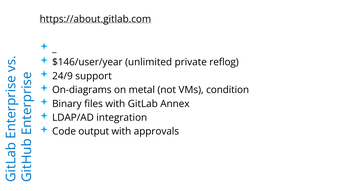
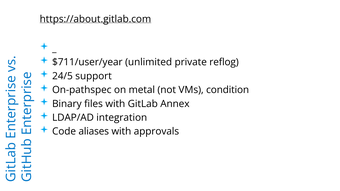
$146/user/year: $146/user/year -> $711/user/year (87, 62)
24/9: 24/9 -> 24/5 (62, 76)
On-diagrams: On-diagrams -> On-pathspec (82, 90)
output: output -> aliases (94, 132)
